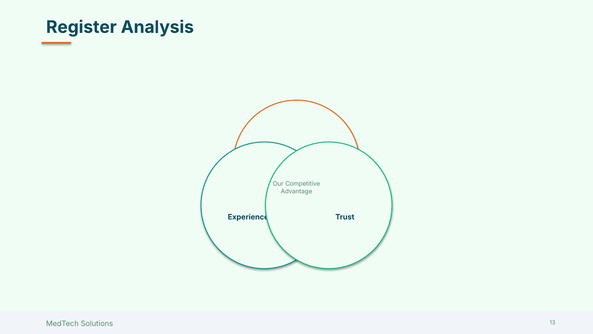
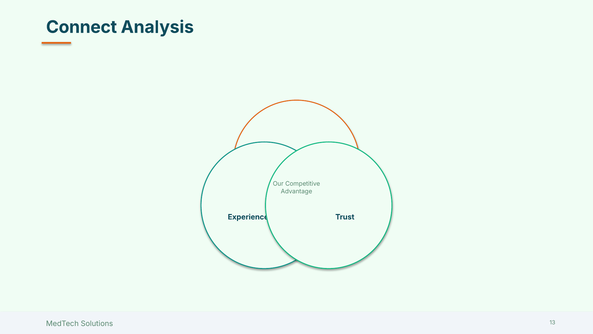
Register: Register -> Connect (81, 27)
